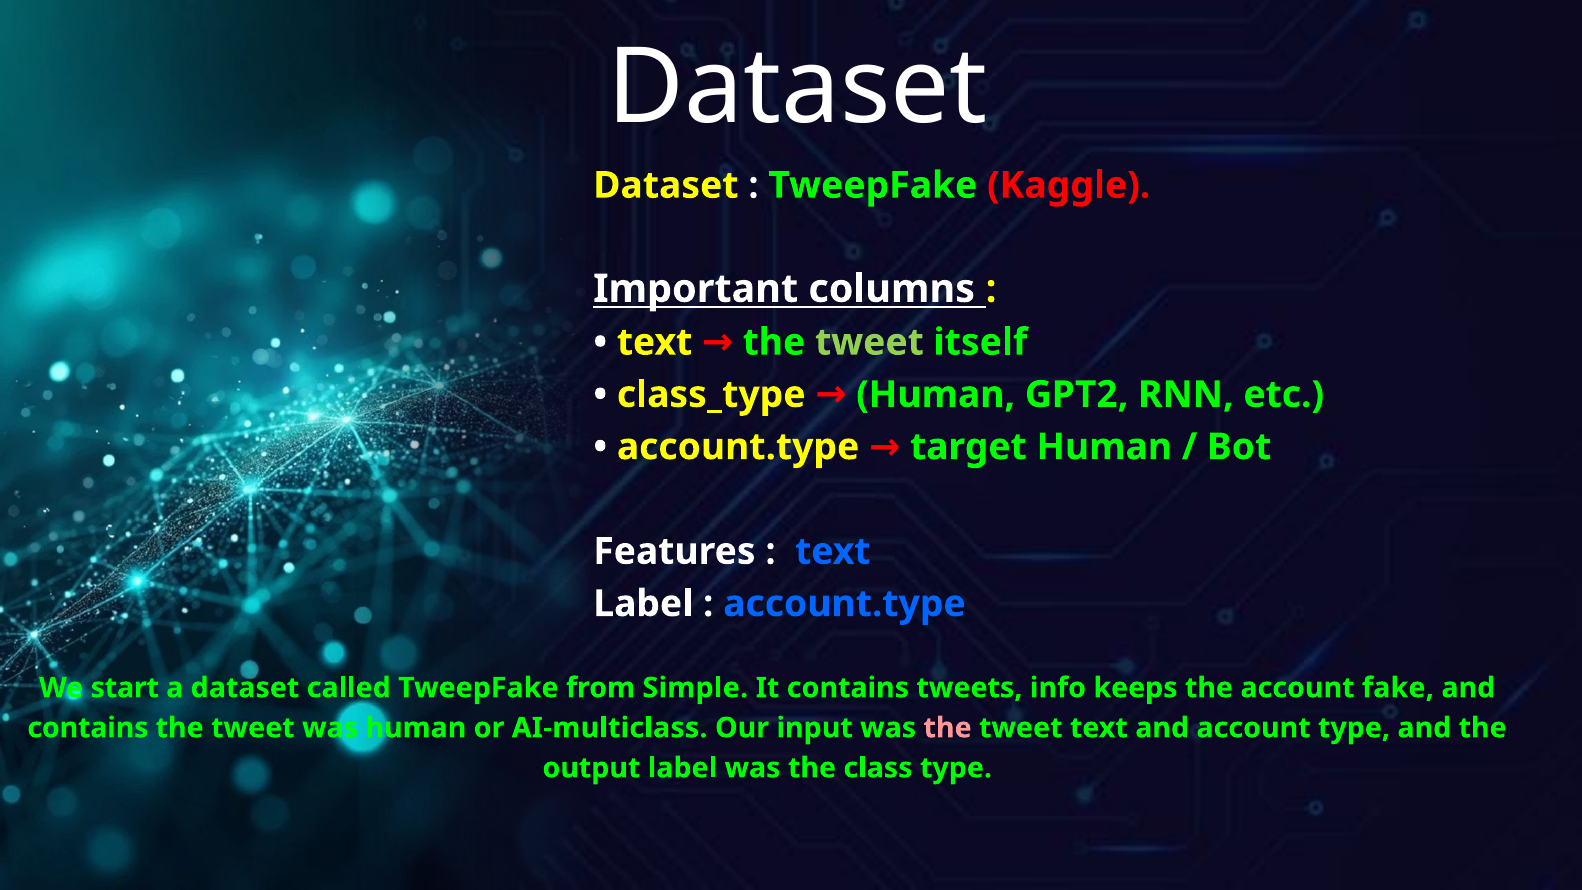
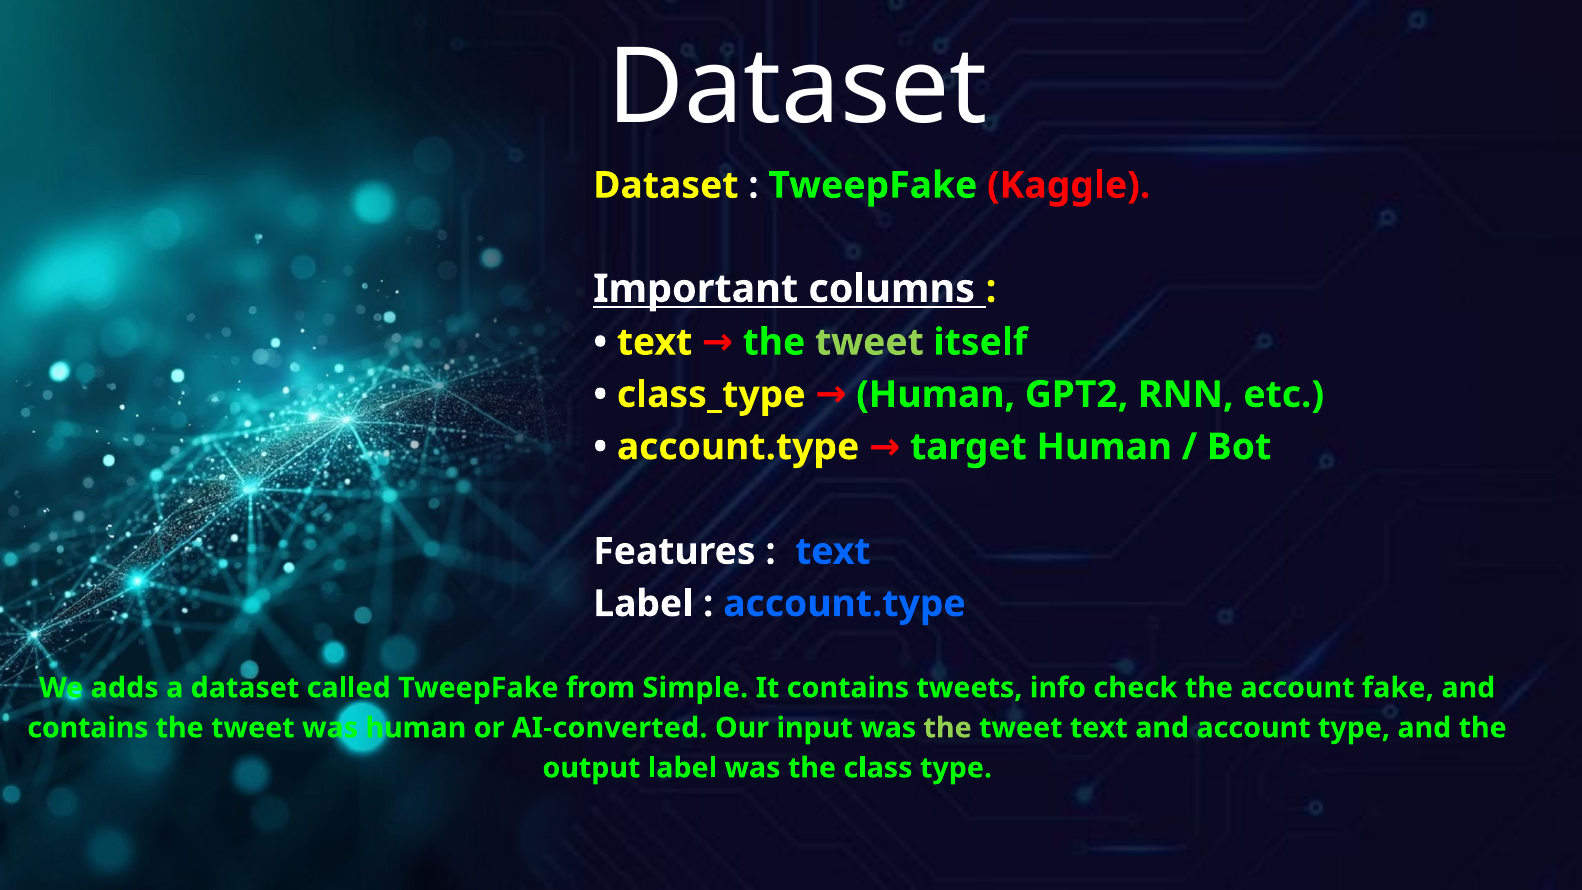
start: start -> adds (125, 688)
keeps: keeps -> check (1135, 688)
AI-multiclass: AI-multiclass -> AI-converted (610, 728)
the colour: pink -> light green (948, 728)
